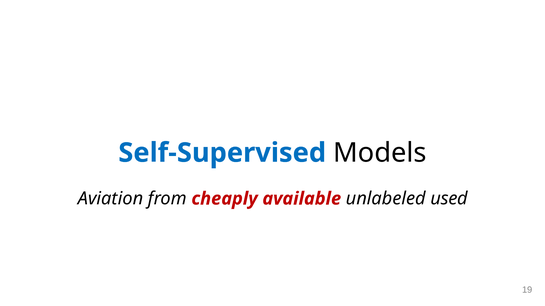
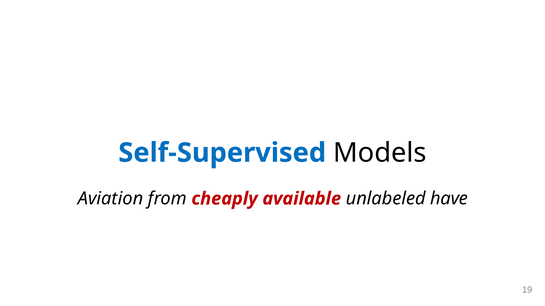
used: used -> have (449, 199)
